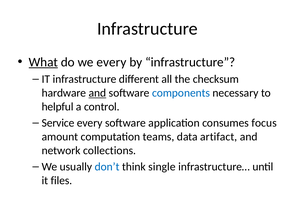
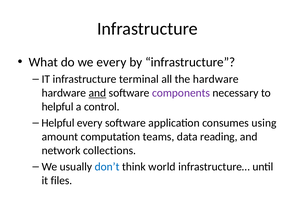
What underline: present -> none (43, 62)
different: different -> terminal (139, 79)
the checksum: checksum -> hardware (216, 79)
components colour: blue -> purple (181, 93)
Service: Service -> Helpful (58, 122)
focus: focus -> using (264, 122)
artifact: artifact -> reading (219, 136)
single: single -> world (162, 166)
